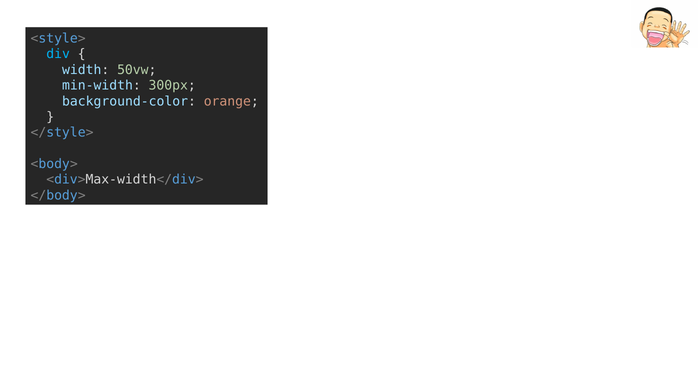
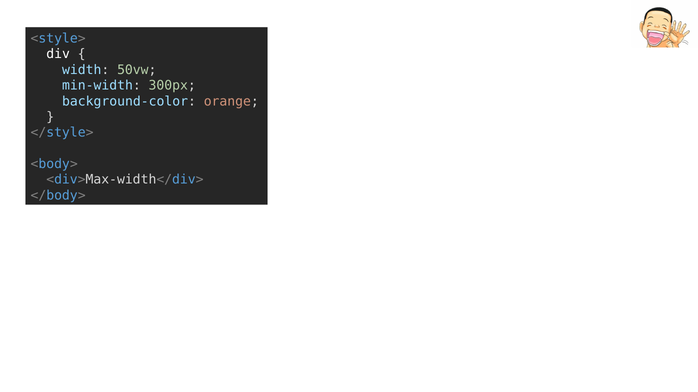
div colour: light blue -> white (58, 54)
